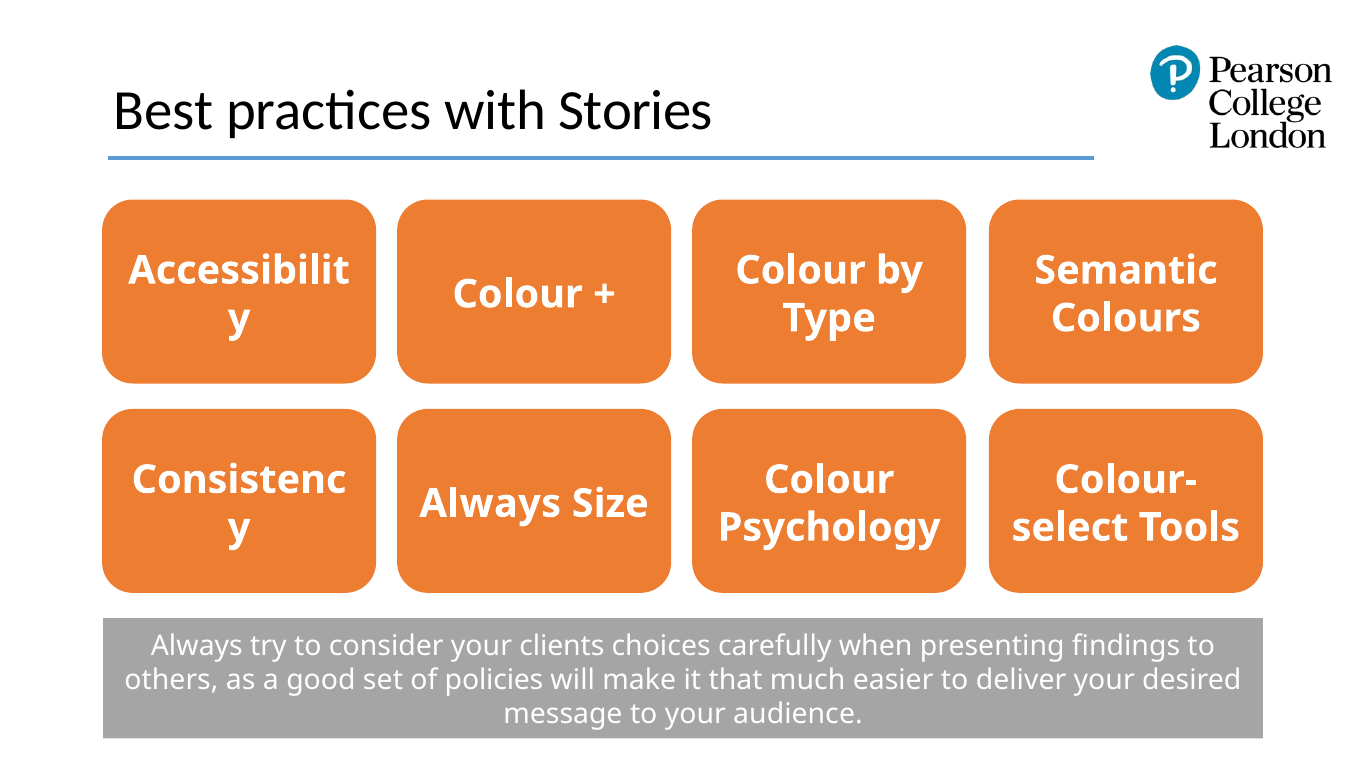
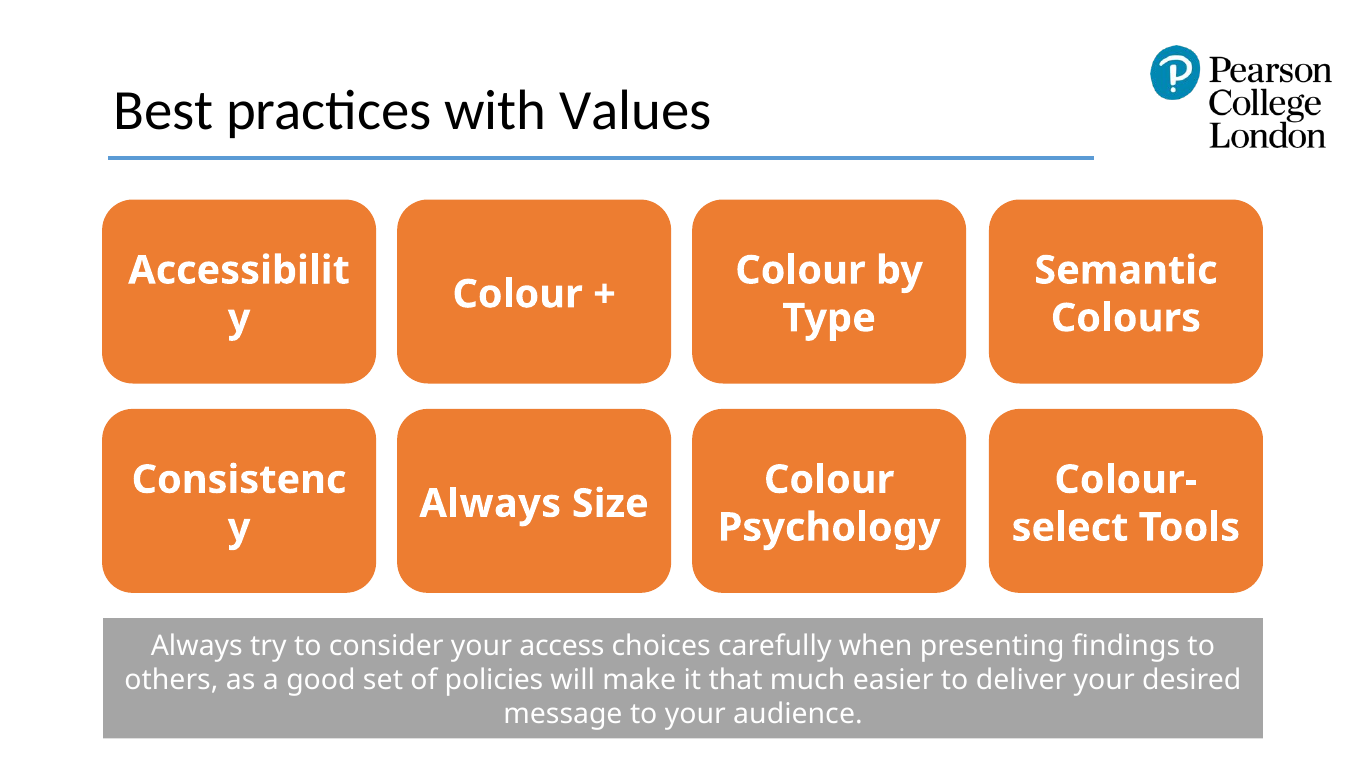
Stories: Stories -> Values (636, 111)
clients: clients -> access (562, 646)
